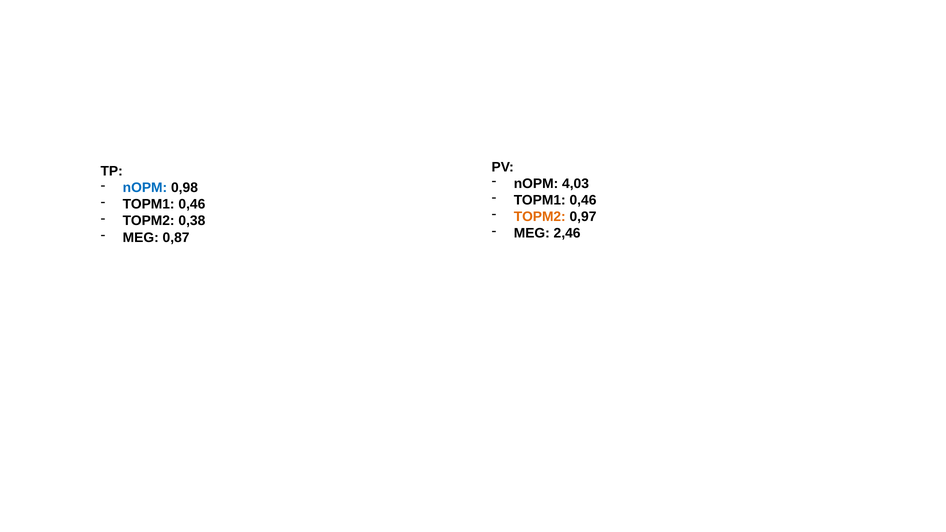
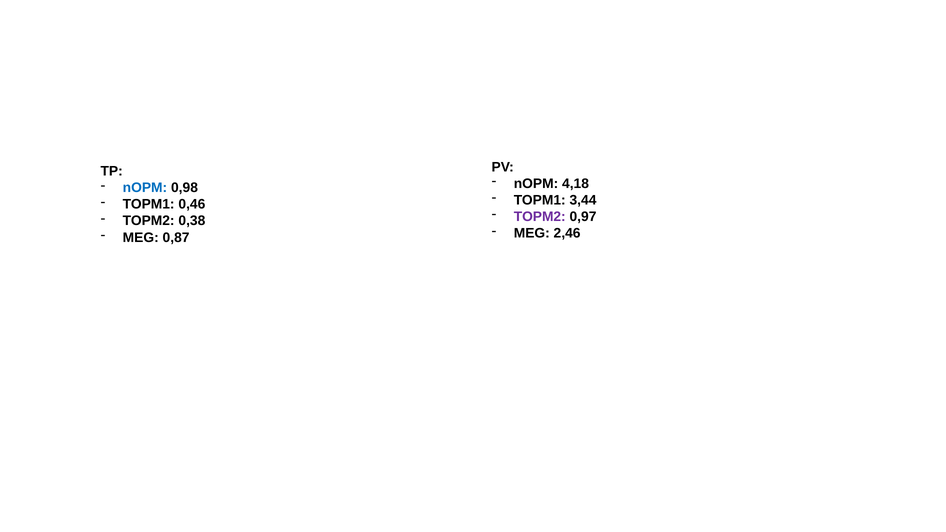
4,03: 4,03 -> 4,18 (576, 184)
0,46: 0,46 -> 3,44 (583, 200)
TOPM2 colour: orange -> purple (540, 217)
